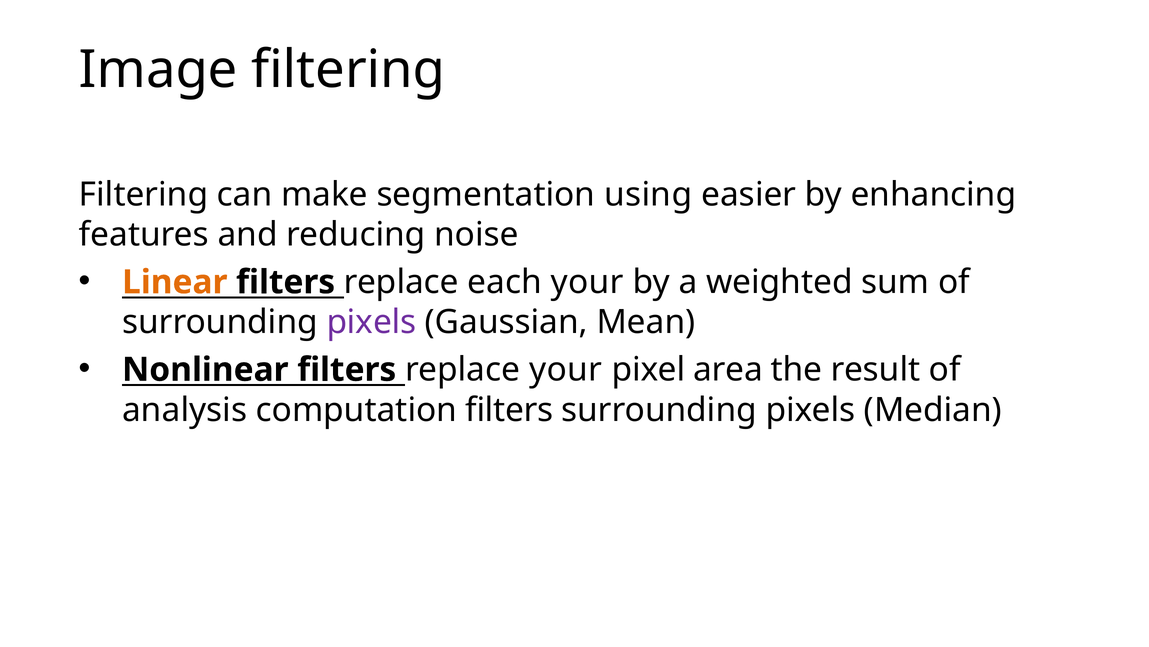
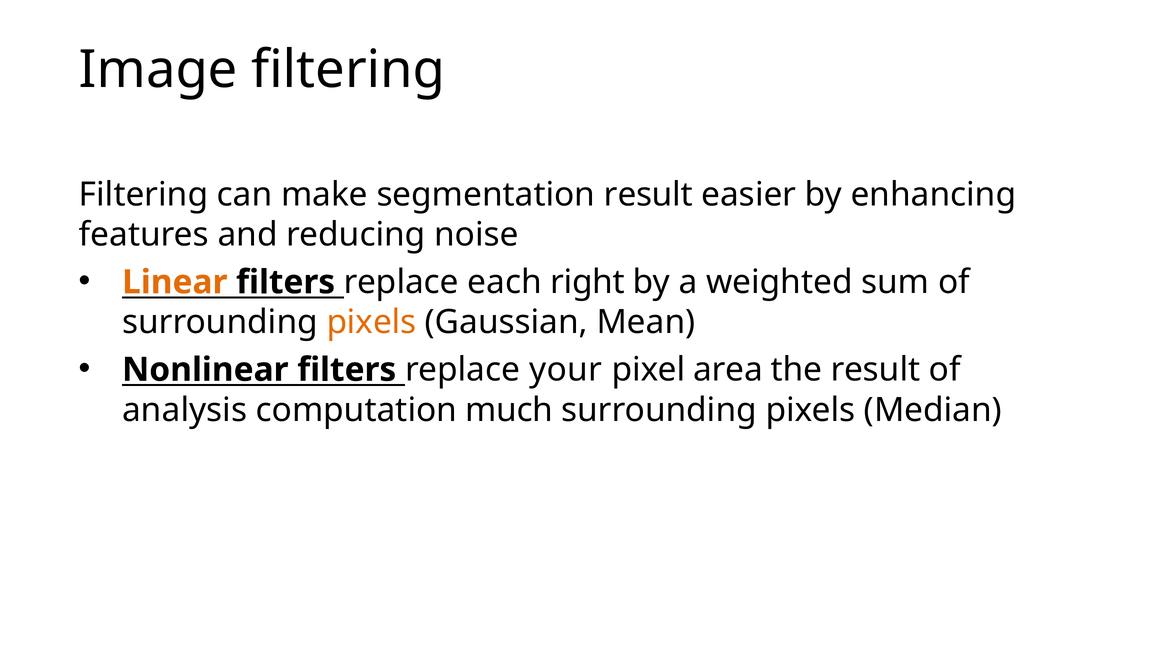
segmentation using: using -> result (648, 194)
each your: your -> right (588, 282)
pixels colour: purple -> orange (371, 322)
computation filters: filters -> much (509, 409)
